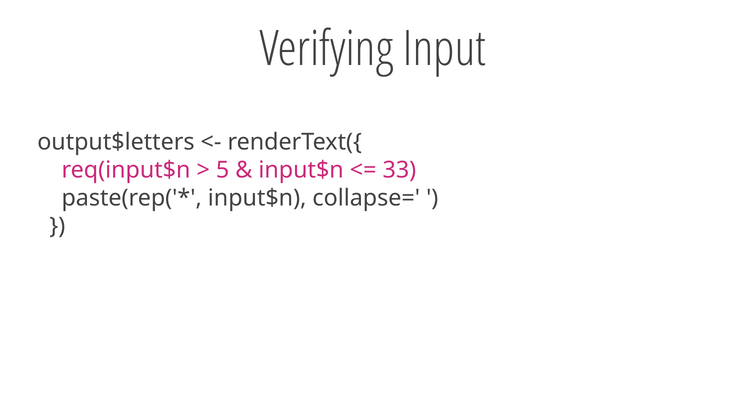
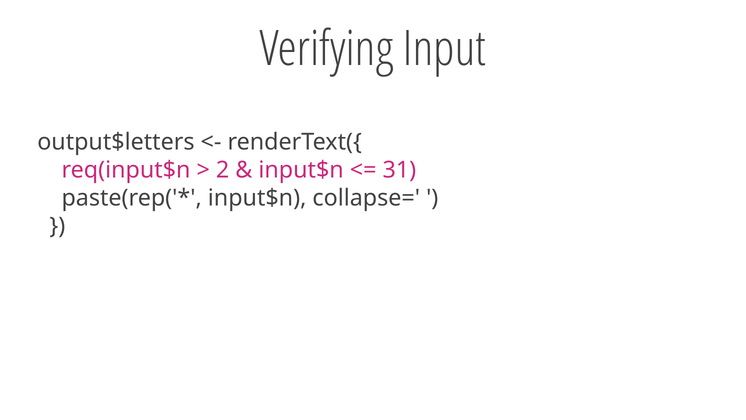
5: 5 -> 2 (223, 170)
33: 33 -> 31 (399, 170)
